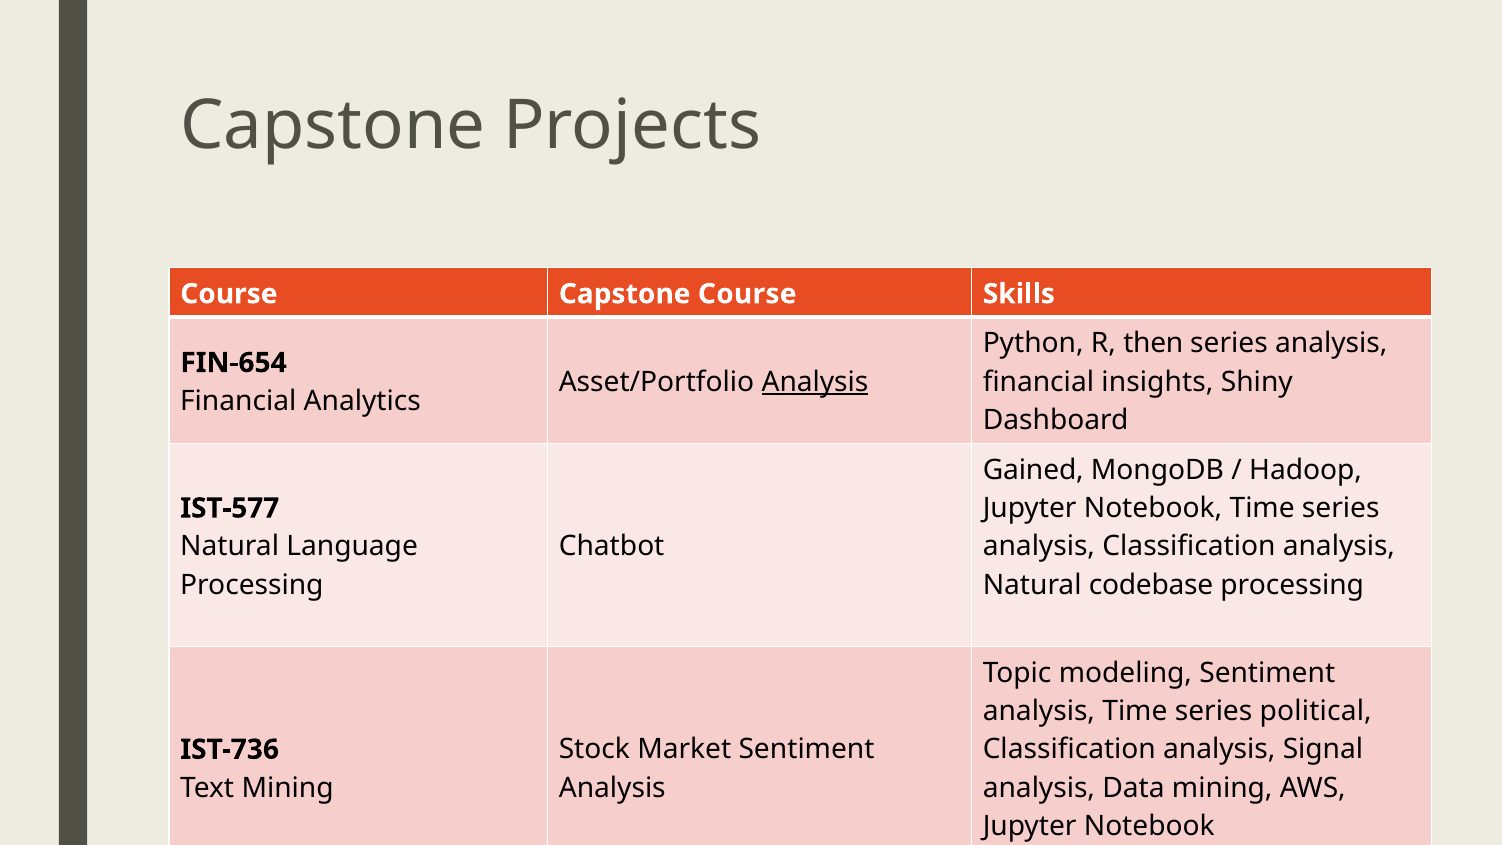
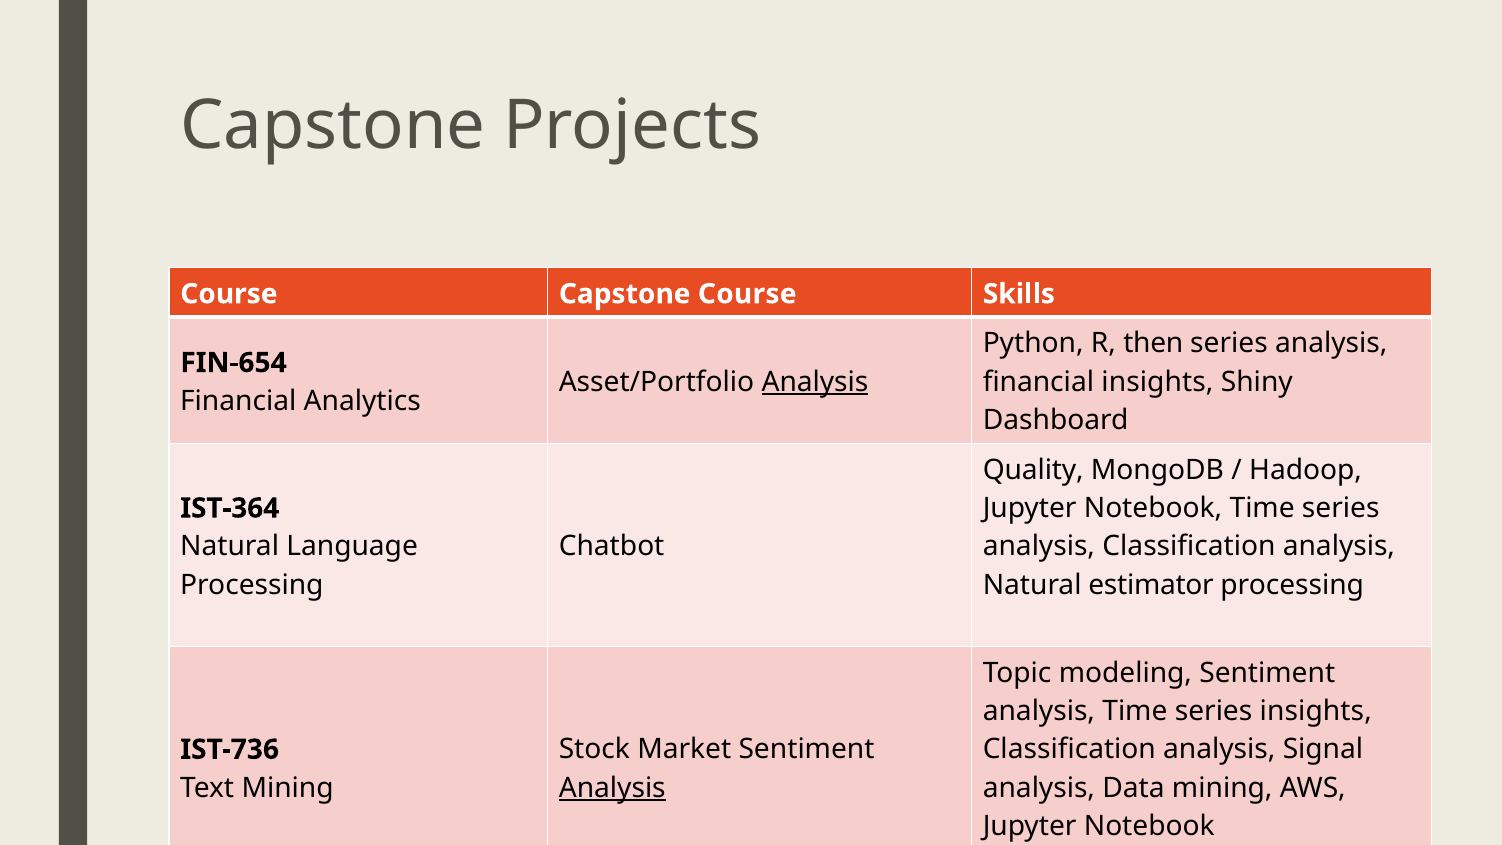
Gained: Gained -> Quality (1033, 470)
IST-577: IST-577 -> IST-364 (230, 508)
codebase: codebase -> estimator (1151, 585)
series political: political -> insights (1316, 711)
Analysis underline: none -> present (612, 788)
